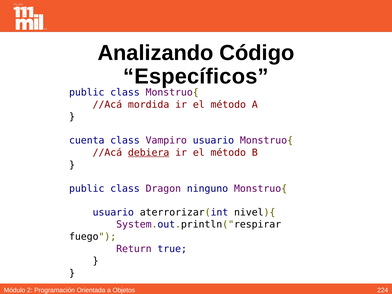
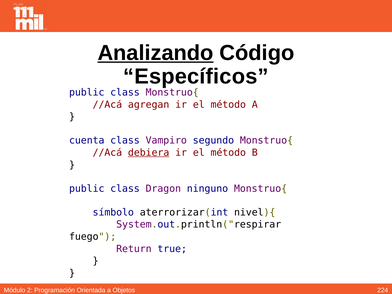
Analizando underline: none -> present (155, 53)
mordida: mordida -> agregan (149, 105)
Vampiro usuario: usuario -> segundo (213, 140)
usuario: usuario -> símbolo (113, 212)
